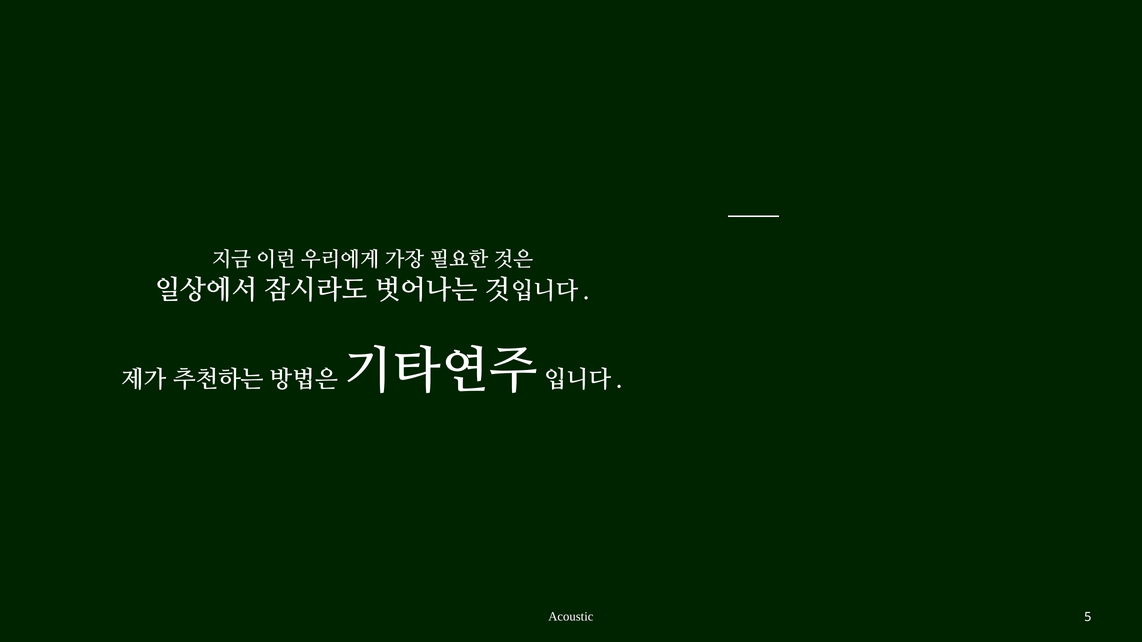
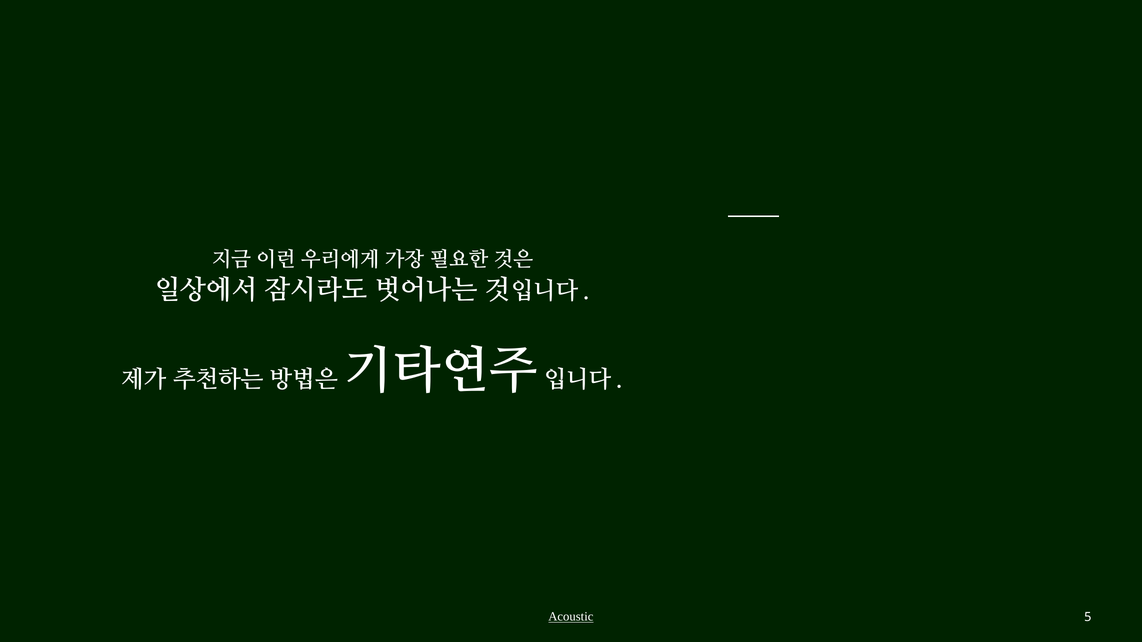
Acoustic underline: none -> present (571, 617)
